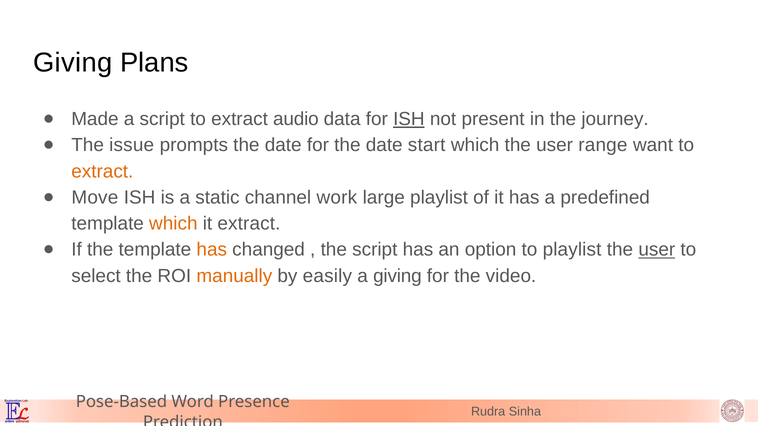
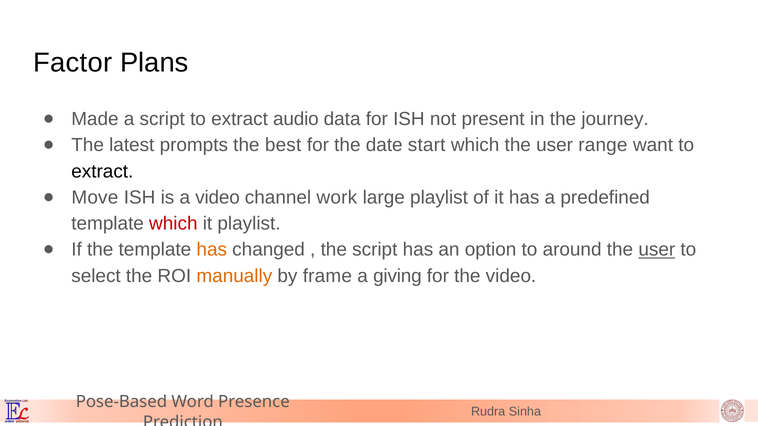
Giving: Giving -> Factor (73, 63)
ISH underline: present -> none (409, 119)
issue: issue -> latest (132, 145)
prompts the date: date -> best (283, 145)
extract colour: orange -> black (102, 171)
a static: static -> video (218, 198)
which colour: orange -> red (173, 224)
it extract: extract -> playlist (249, 224)
to playlist: playlist -> around (572, 250)
easily: easily -> frame (327, 276)
